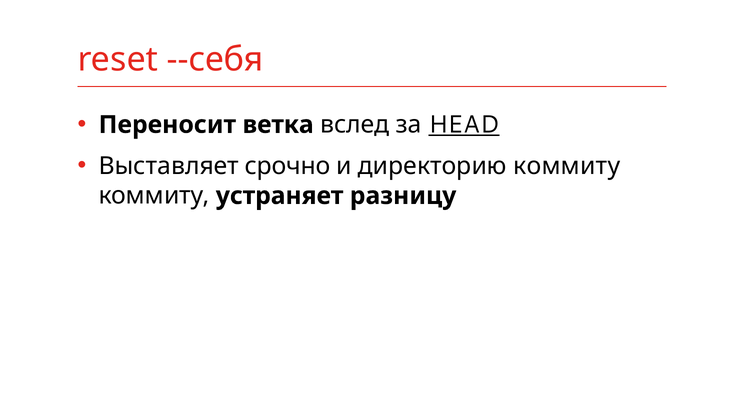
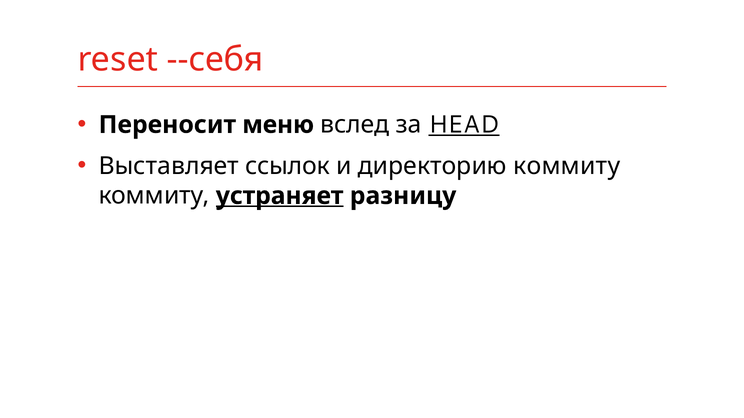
ветка: ветка -> меню (278, 125)
срочно: срочно -> ссылок (288, 166)
устраняет underline: none -> present (280, 196)
